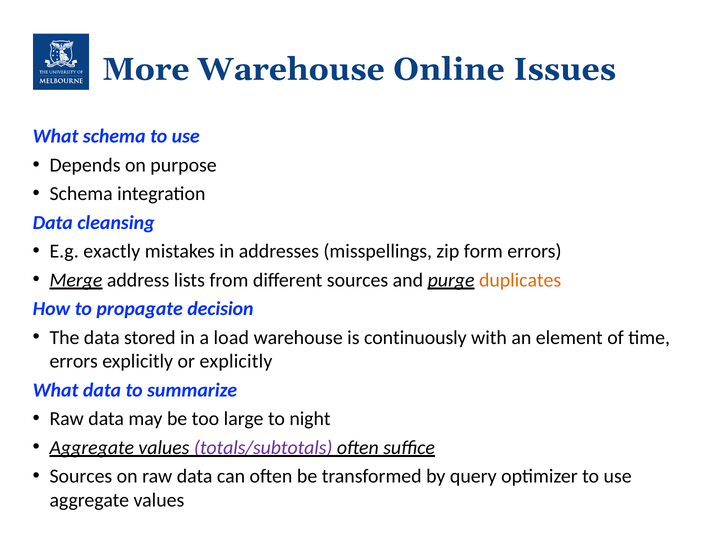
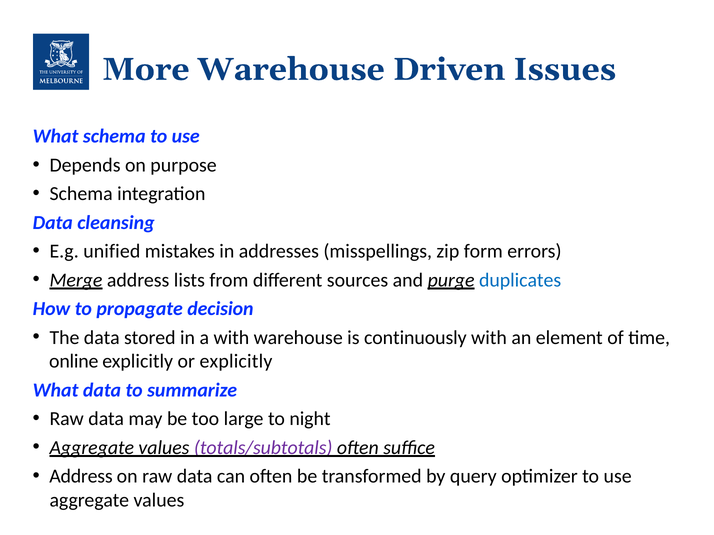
Online: Online -> Driven (449, 69)
exactly: exactly -> unified (112, 252)
duplicates colour: orange -> blue (520, 280)
a load: load -> with (231, 338)
errors: errors -> online (74, 362)
Sources: Sources -> Address (81, 477)
